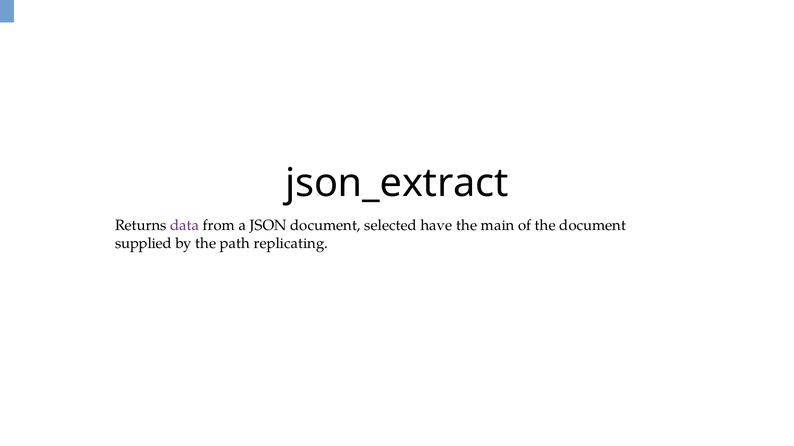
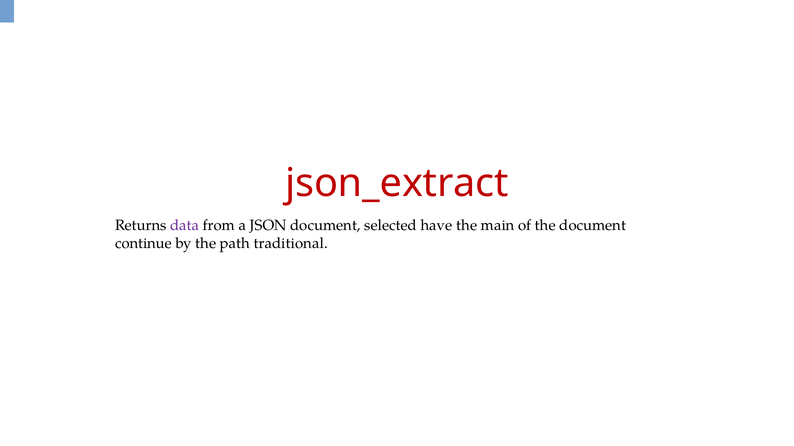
json_extract colour: black -> red (397, 183)
supplied: supplied -> continue (144, 243)
replicating: replicating -> traditional (291, 243)
